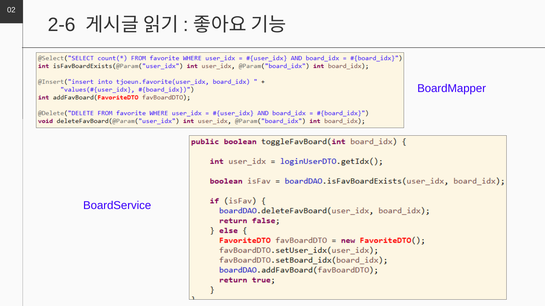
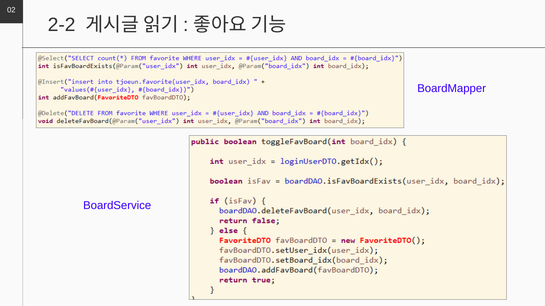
2-6: 2-6 -> 2-2 (62, 25)
